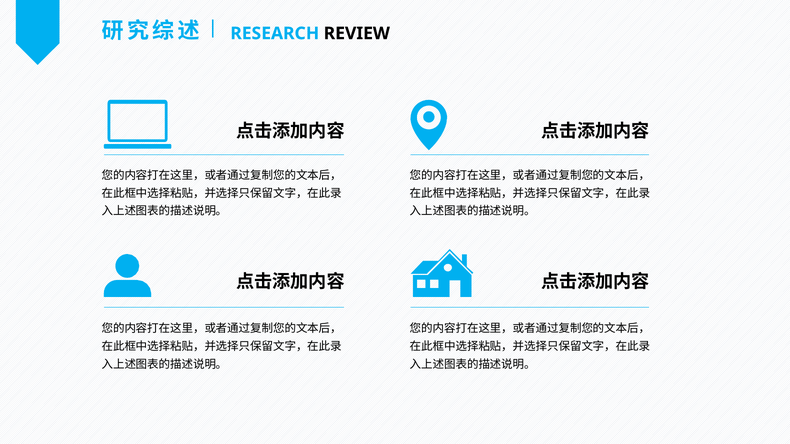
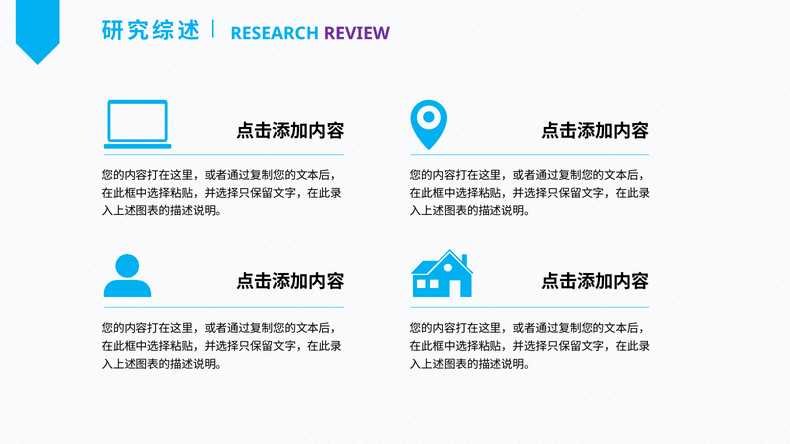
REVIEW colour: black -> purple (357, 33)
